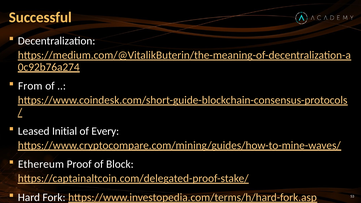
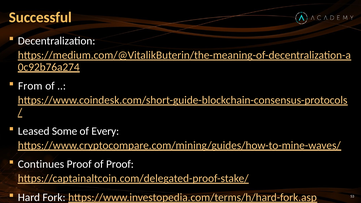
Initial: Initial -> Some (65, 131)
Ethereum: Ethereum -> Continues (41, 164)
of Block: Block -> Proof (120, 164)
